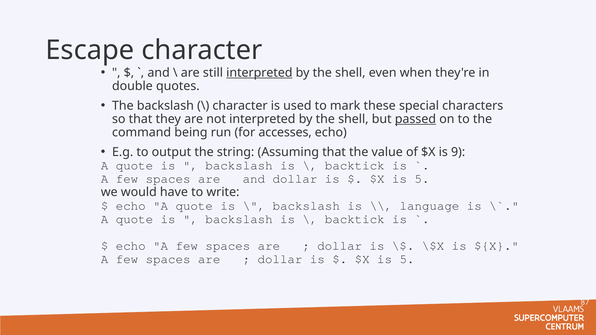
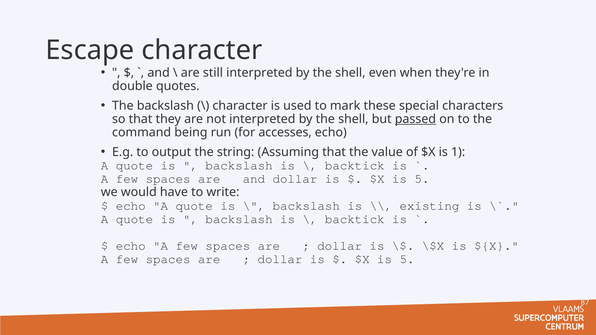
interpreted underline: present -> none (259, 73)
9: 9 -> 1 (458, 152)
language: language -> existing (429, 206)
